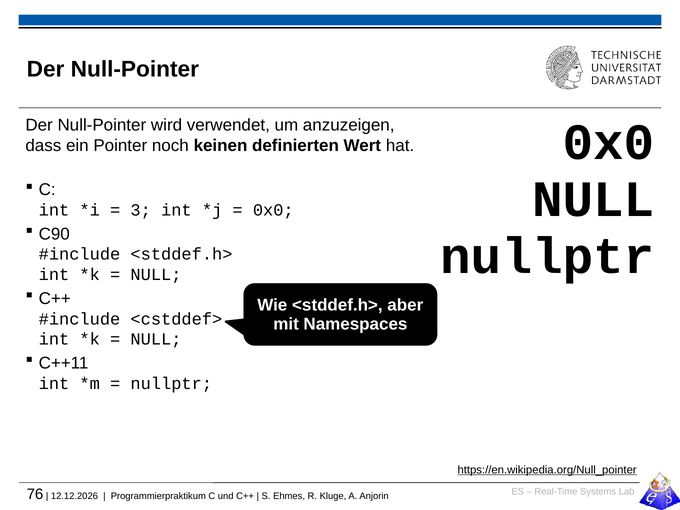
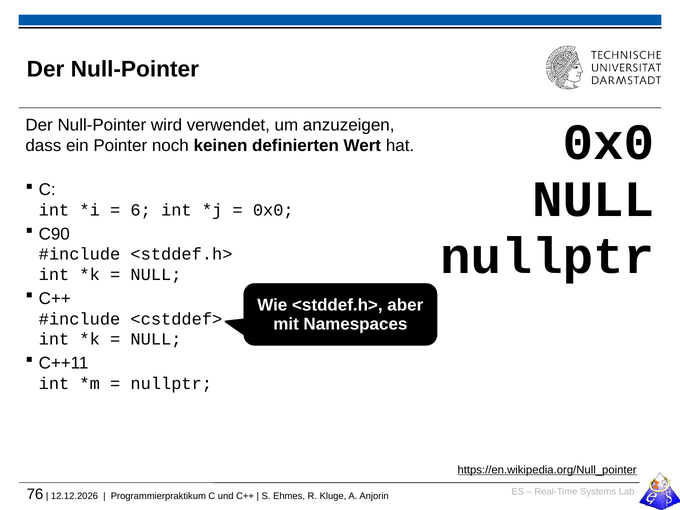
3: 3 -> 6 (141, 210)
